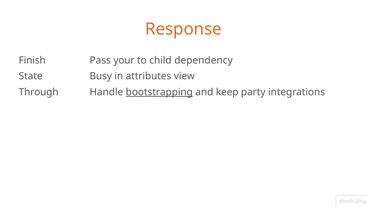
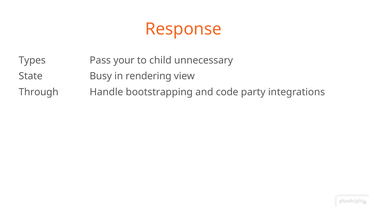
Finish: Finish -> Types (32, 60)
dependency: dependency -> unnecessary (204, 60)
attributes: attributes -> rendering (149, 76)
bootstrapping underline: present -> none (159, 92)
keep: keep -> code (227, 92)
